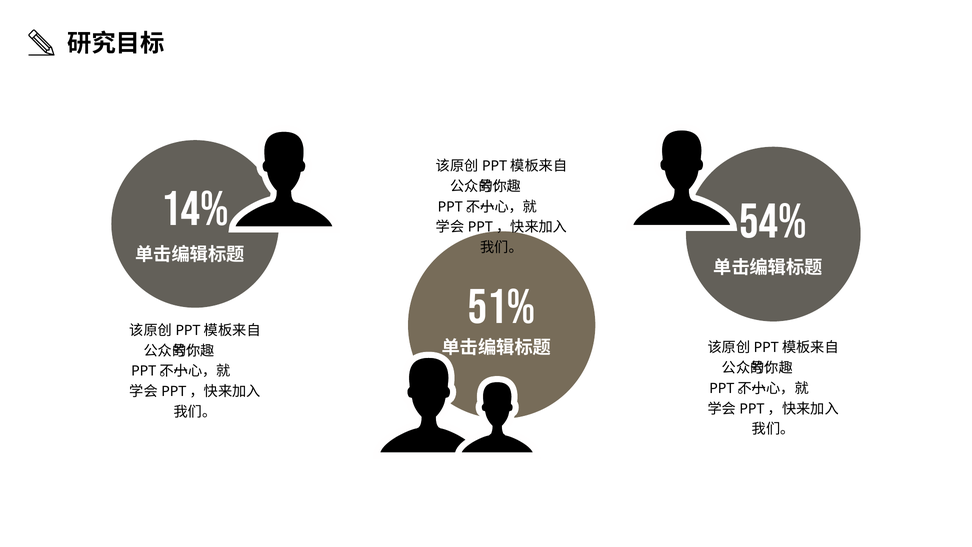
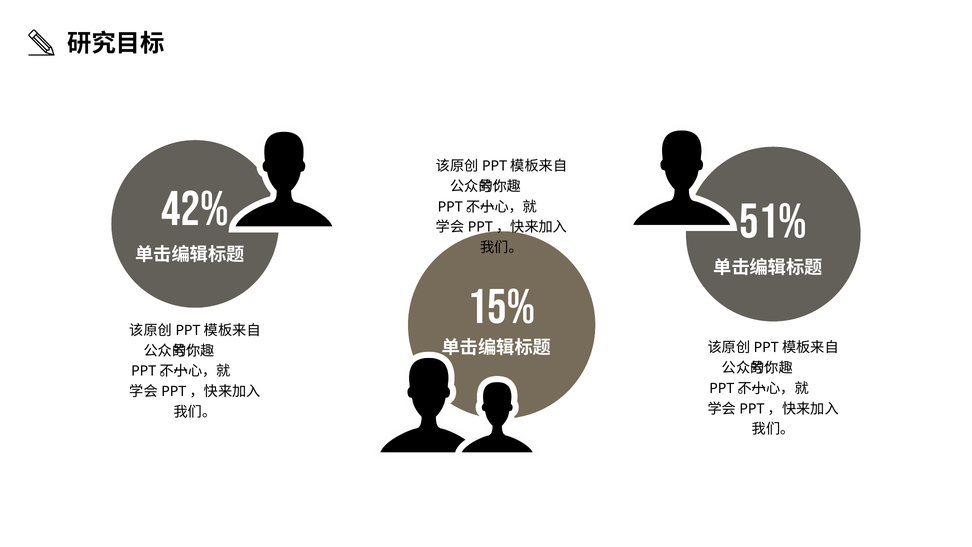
14%: 14% -> 42% (195, 209)
54%: 54% -> 51% (773, 222)
51%: 51% -> 15% (502, 307)
